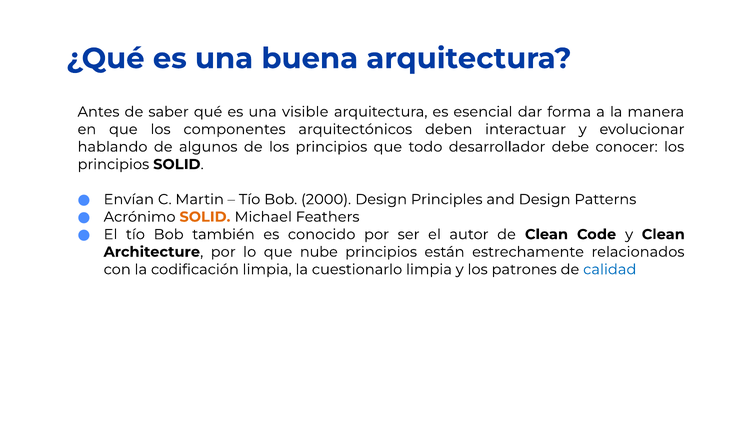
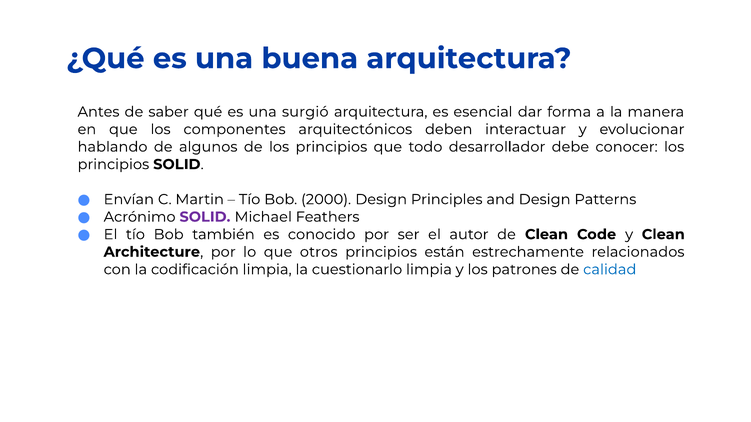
visible: visible -> surgió (305, 112)
SOLID colour: orange -> purple (205, 217)
nube: nube -> otros (319, 252)
